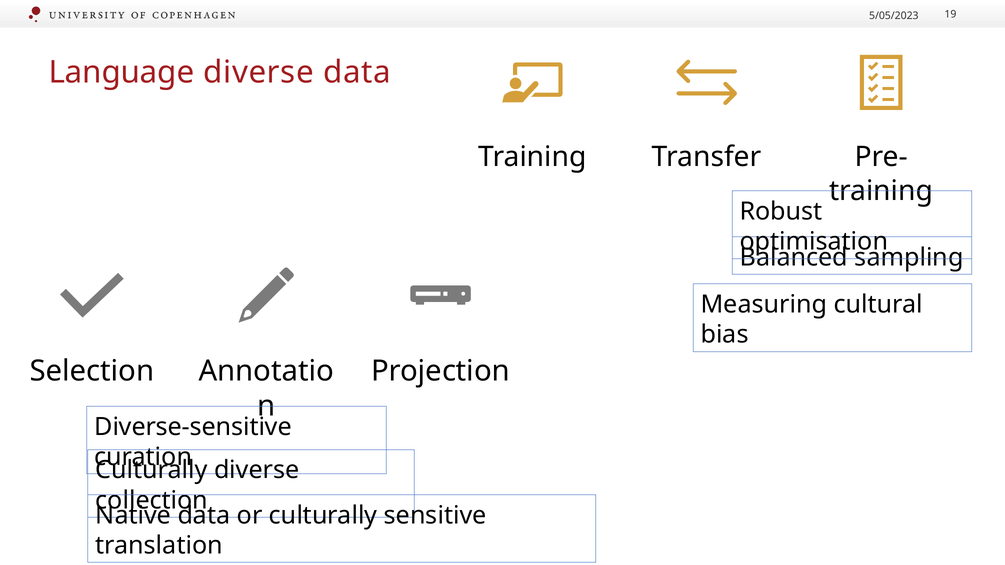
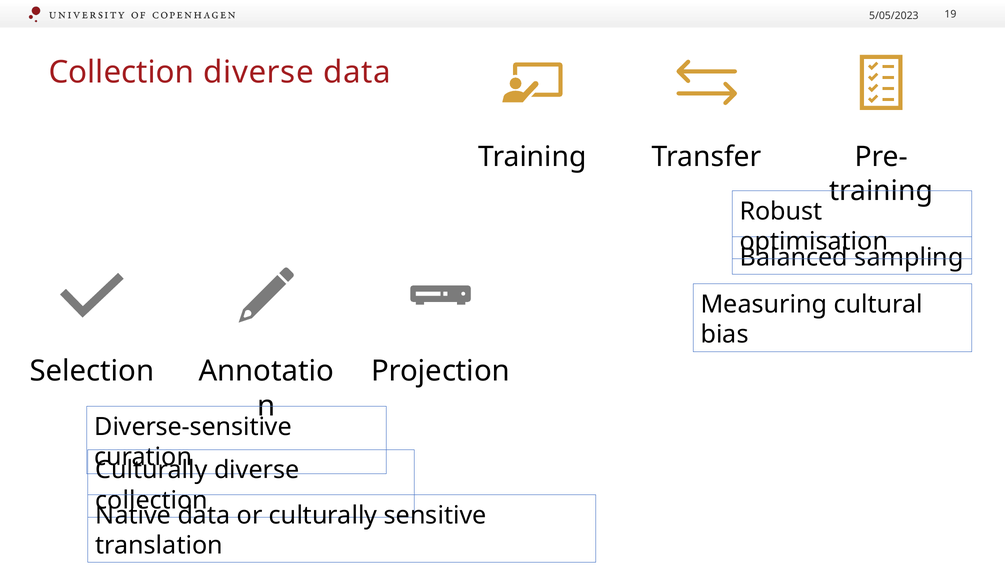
Language: Language -> Collection (121, 72)
